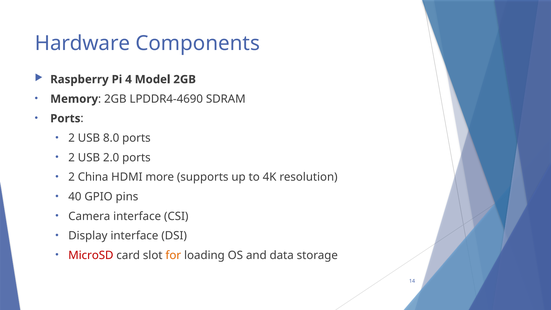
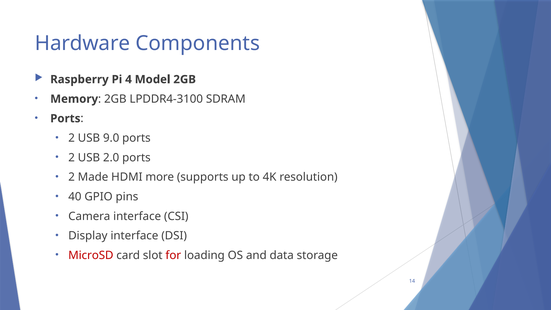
LPDDR4-4690: LPDDR4-4690 -> LPDDR4-3100 (166, 99)
8.0: 8.0 -> 9.0 (111, 138)
China: China -> Made (93, 177)
for colour: orange -> red (173, 255)
